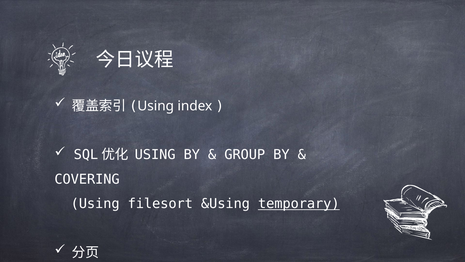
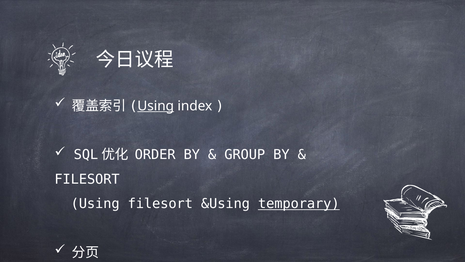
Using underline: none -> present (156, 106)
USING: USING -> ORDER (155, 155)
COVERING: COVERING -> FILESORT (87, 179)
